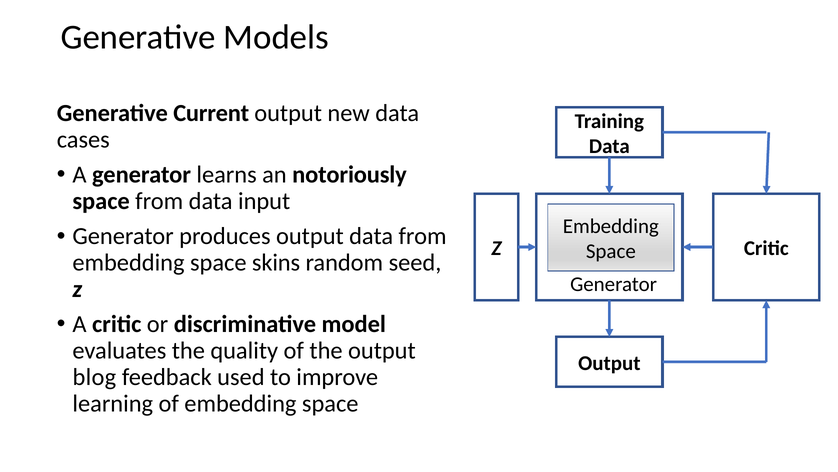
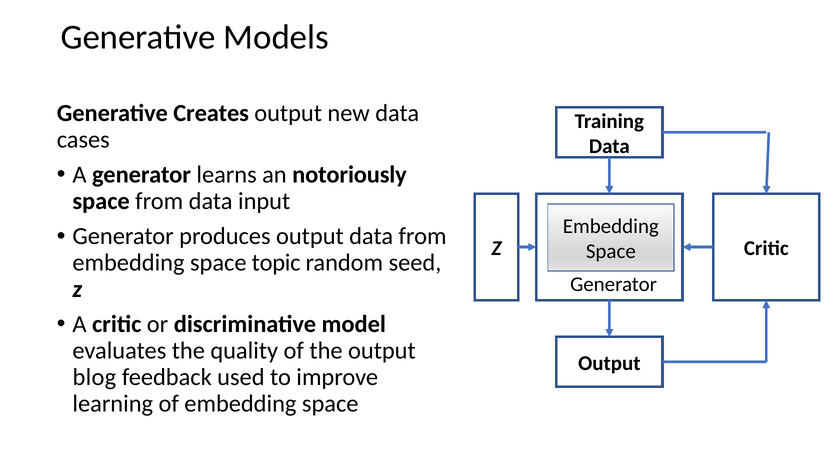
Current: Current -> Creates (211, 113)
skins: skins -> topic (276, 262)
